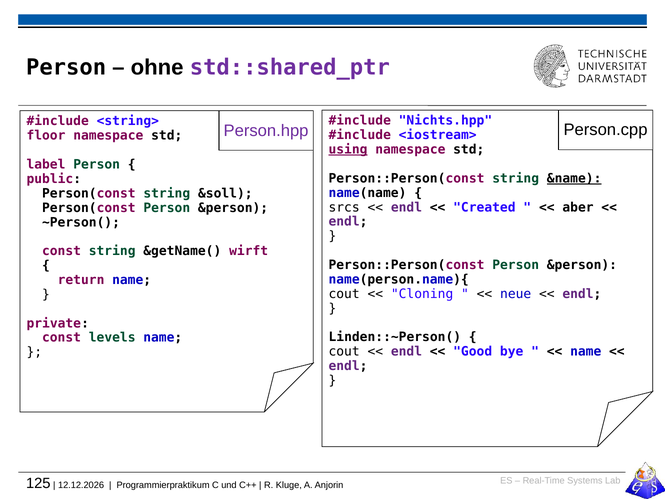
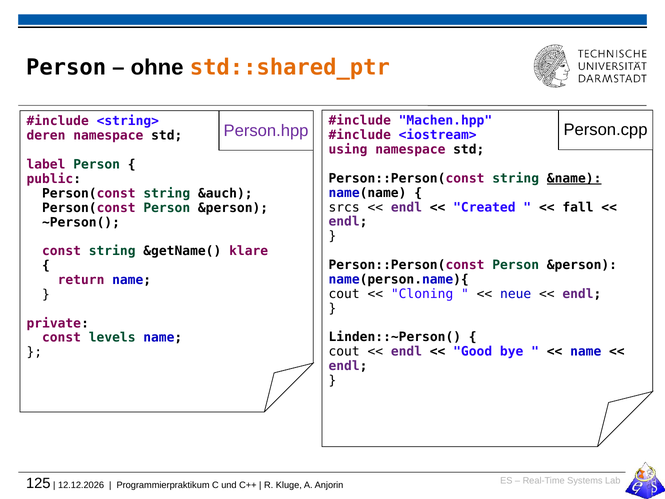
std::shared_ptr colour: purple -> orange (290, 68)
Nichts.hpp: Nichts.hpp -> Machen.hpp (445, 121)
floor: floor -> deren (46, 136)
using underline: present -> none (348, 149)
&soll: &soll -> &auch (225, 193)
aber: aber -> fall (578, 207)
wirft: wirft -> klare (249, 251)
